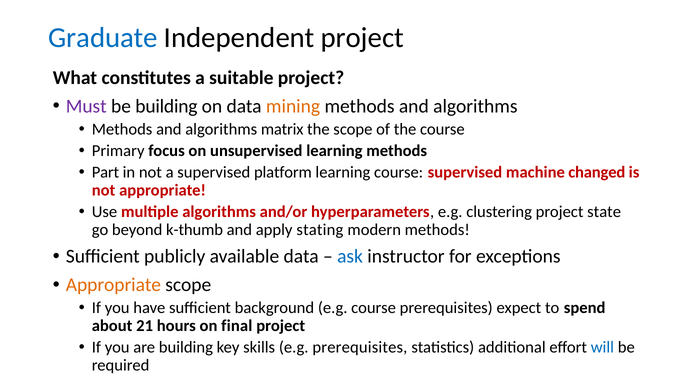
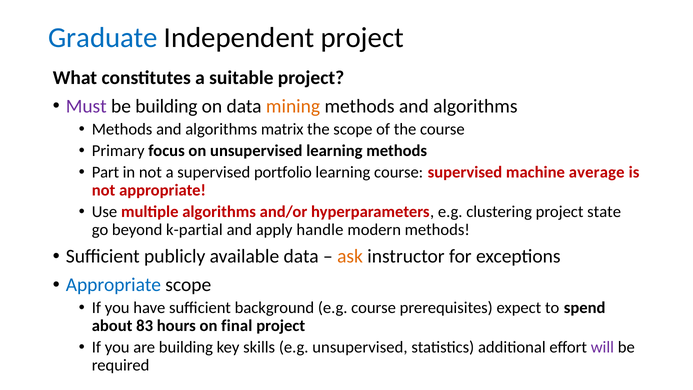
platform: platform -> portfolio (283, 172)
changed: changed -> average (597, 172)
k-thumb: k-thumb -> k-partial (194, 230)
stating: stating -> handle (320, 230)
ask colour: blue -> orange (350, 256)
Appropriate colour: orange -> blue (113, 285)
21: 21 -> 83 (145, 326)
e.g prerequisites: prerequisites -> unsupervised (360, 347)
will colour: blue -> purple (602, 347)
